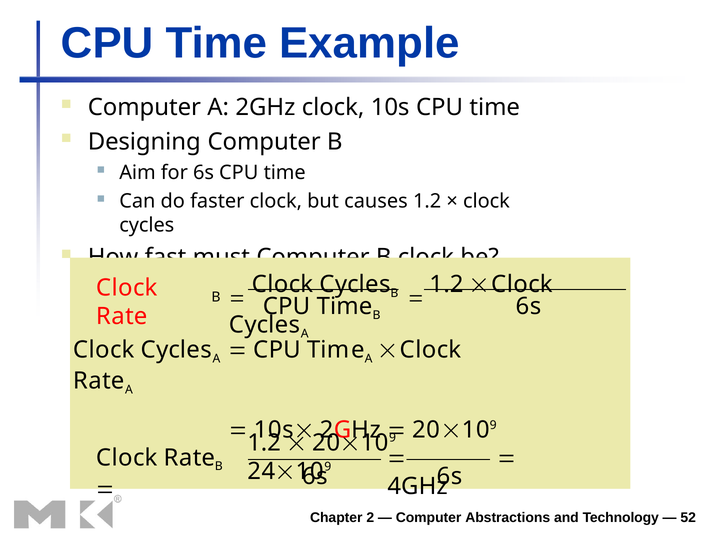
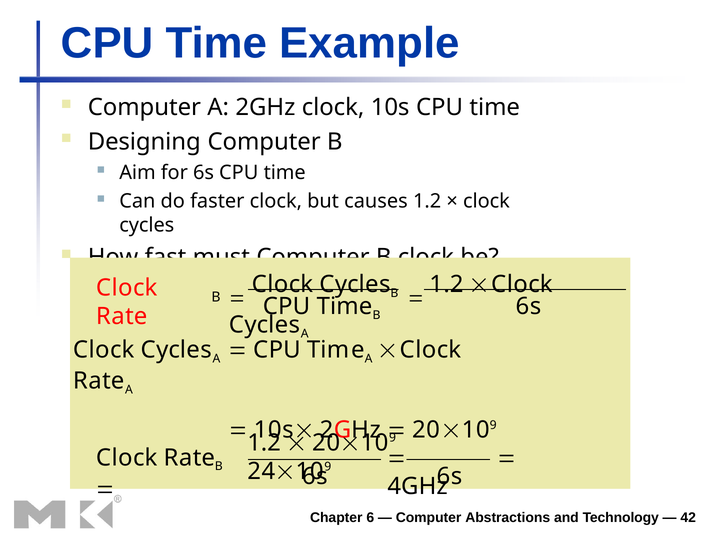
2: 2 -> 6 (370, 518)
52: 52 -> 42 (688, 518)
